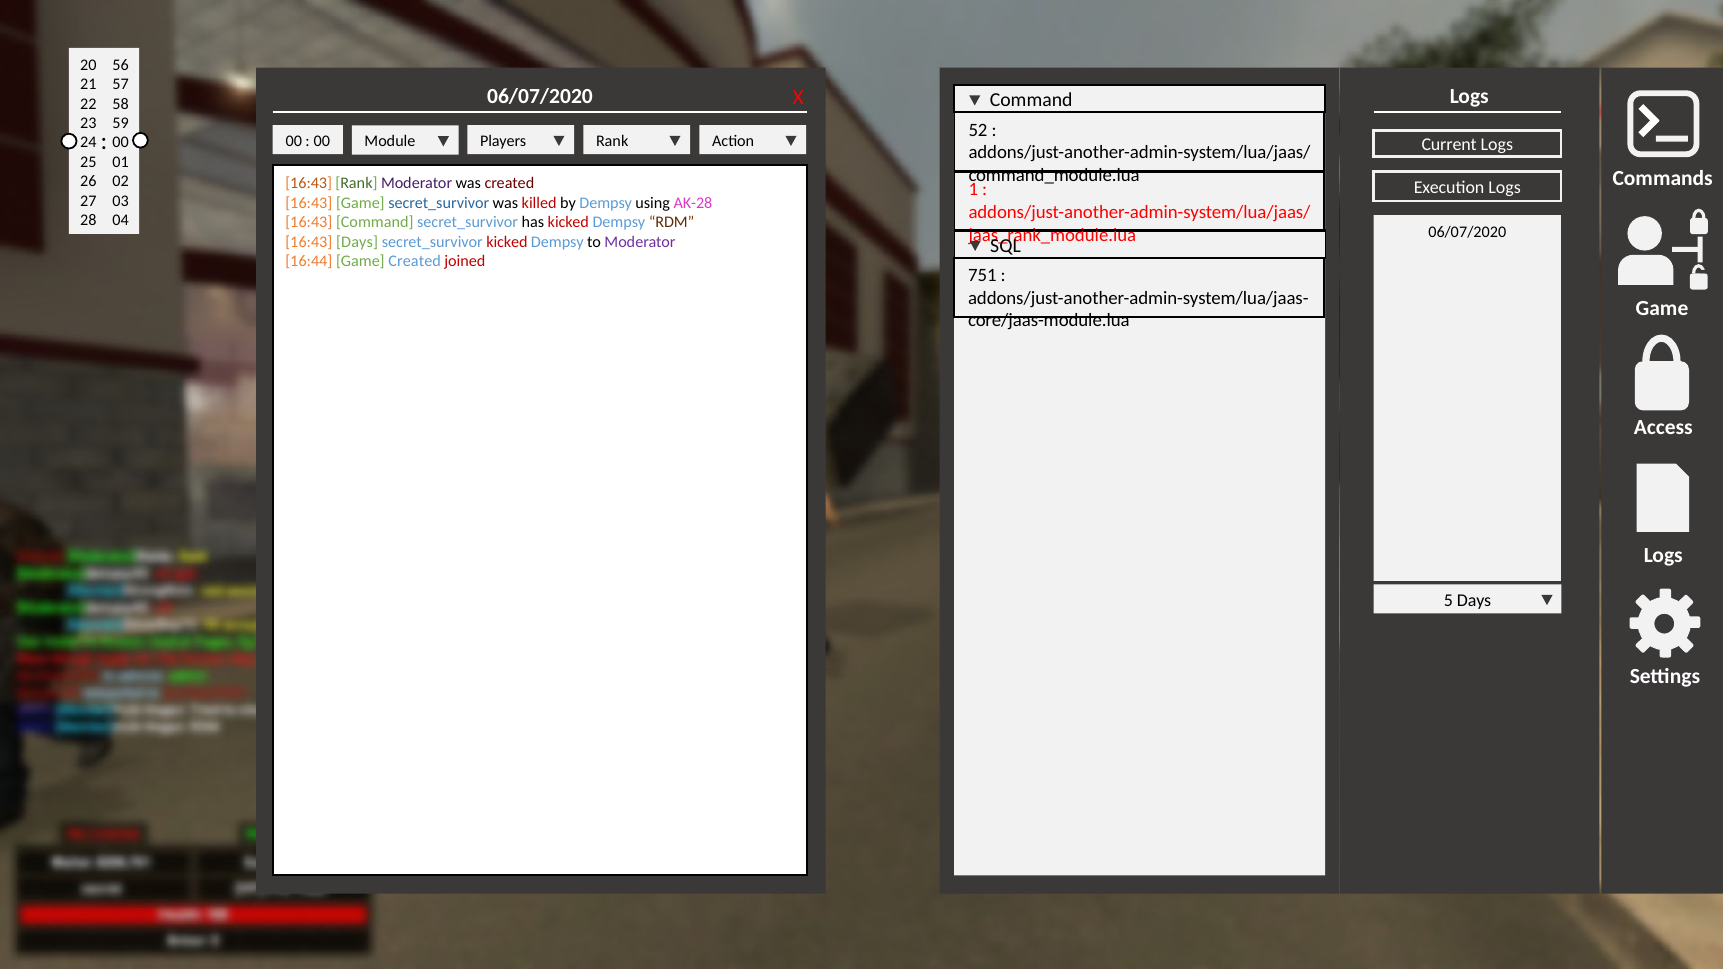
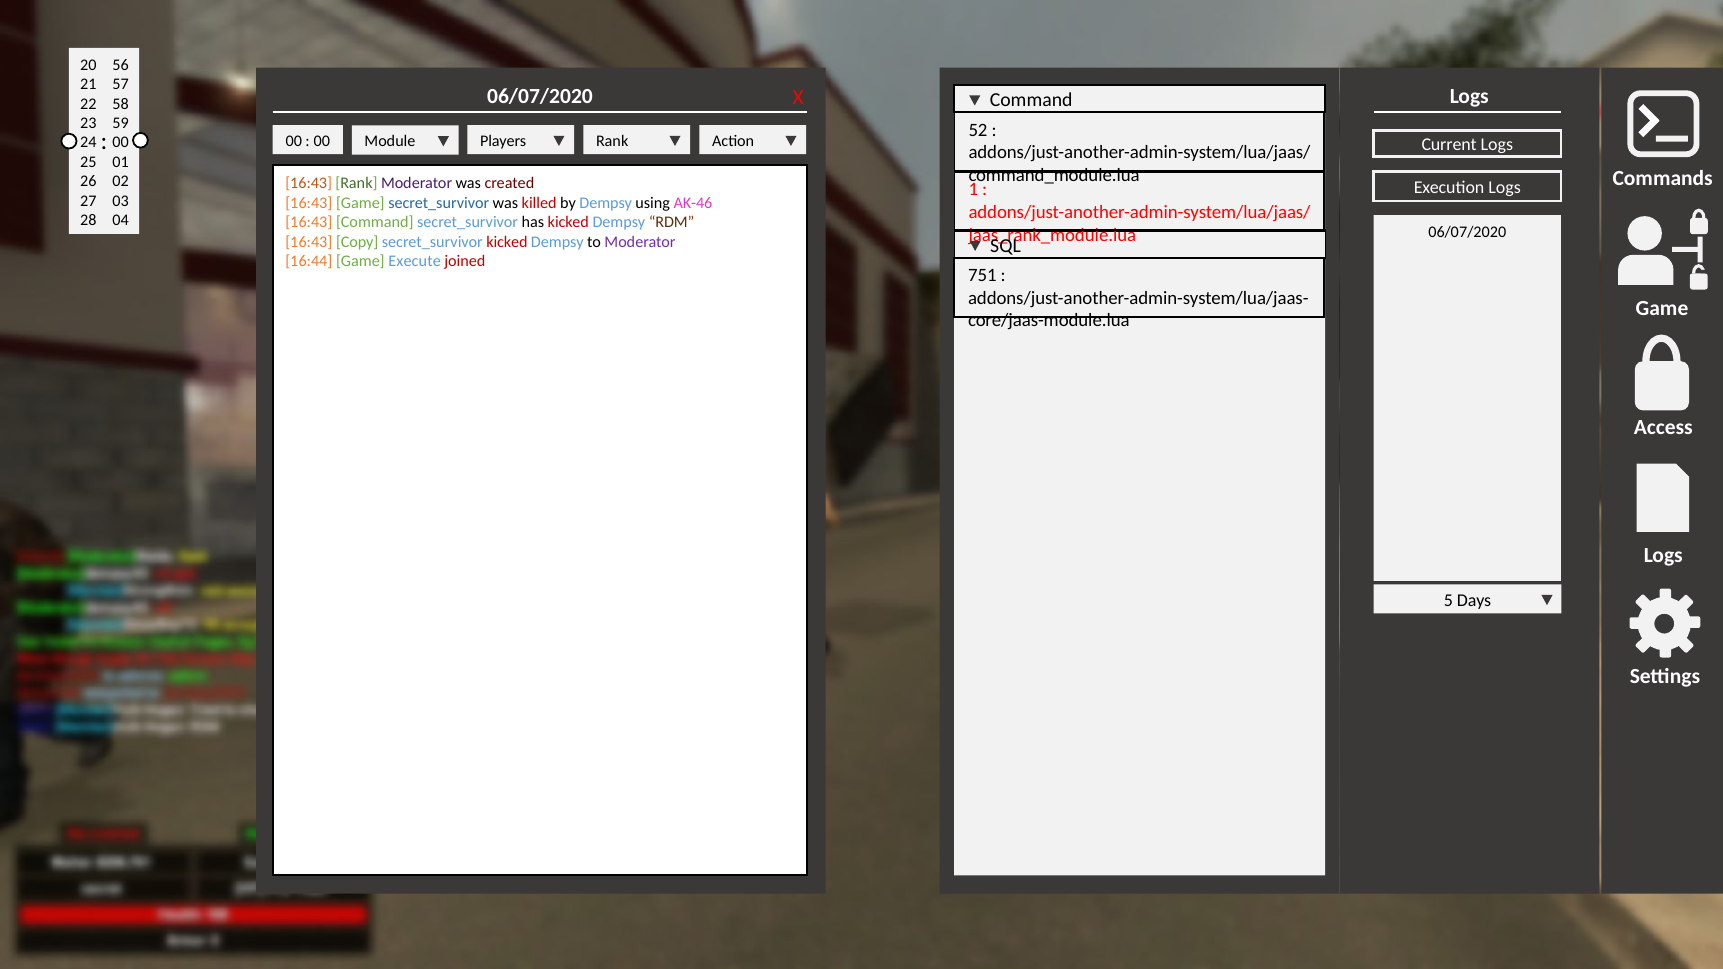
AK-28: AK-28 -> AK-46 (693, 203)
16:43 Days: Days -> Copy (357, 242)
Game Created: Created -> Execute (415, 261)
